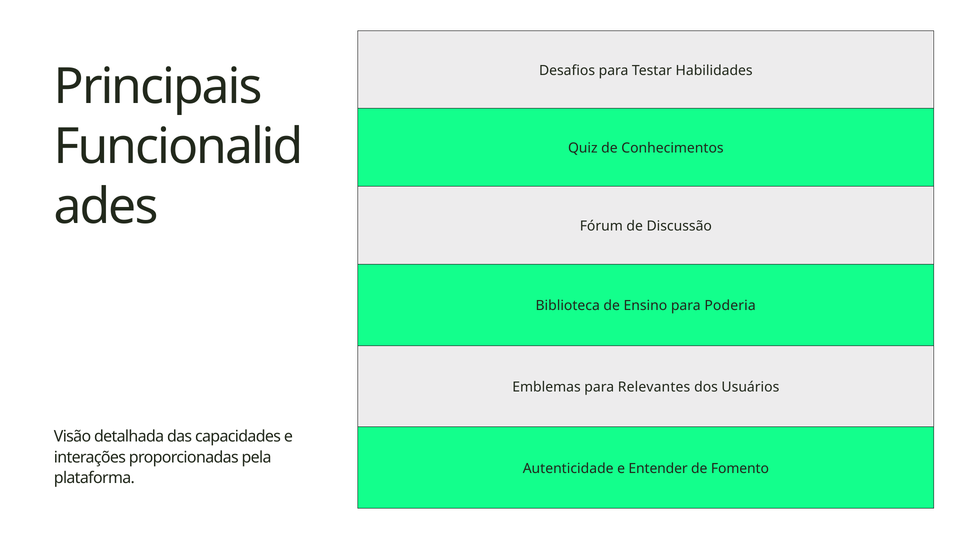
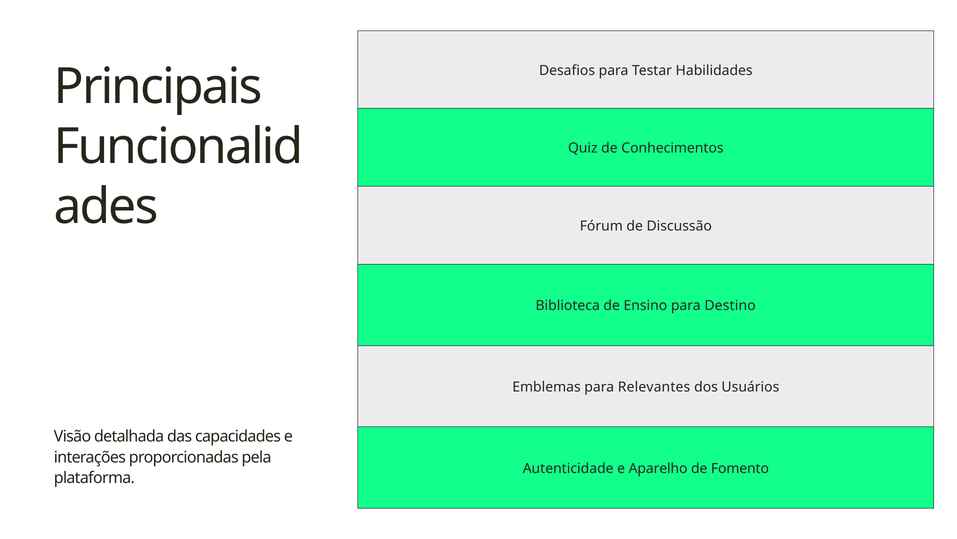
Poderia: Poderia -> Destino (730, 305)
Entender: Entender -> Aparelho (658, 468)
